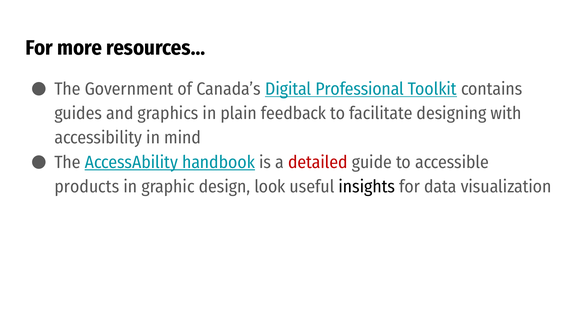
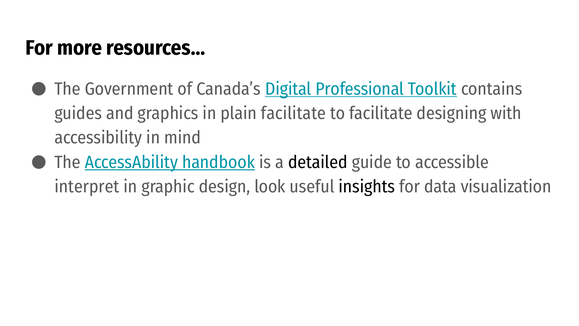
plain feedback: feedback -> facilitate (293, 113)
detailed colour: red -> black (318, 162)
products: products -> interpret (87, 186)
